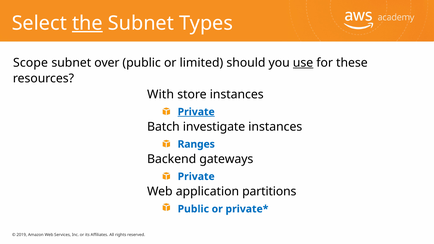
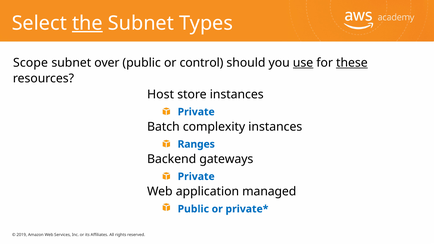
limited: limited -> control (201, 63)
these underline: none -> present (352, 63)
With: With -> Host (161, 95)
Private underline: present -> none (196, 112)
investigate: investigate -> complexity (214, 127)
partitions: partitions -> managed (269, 192)
